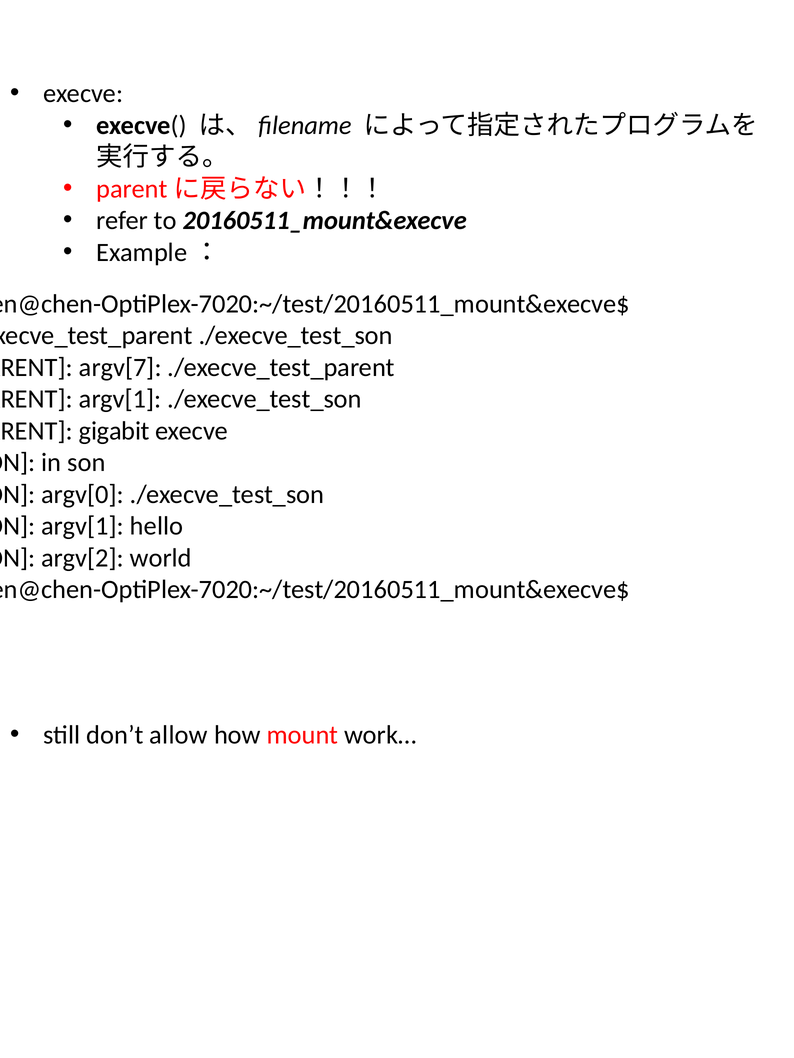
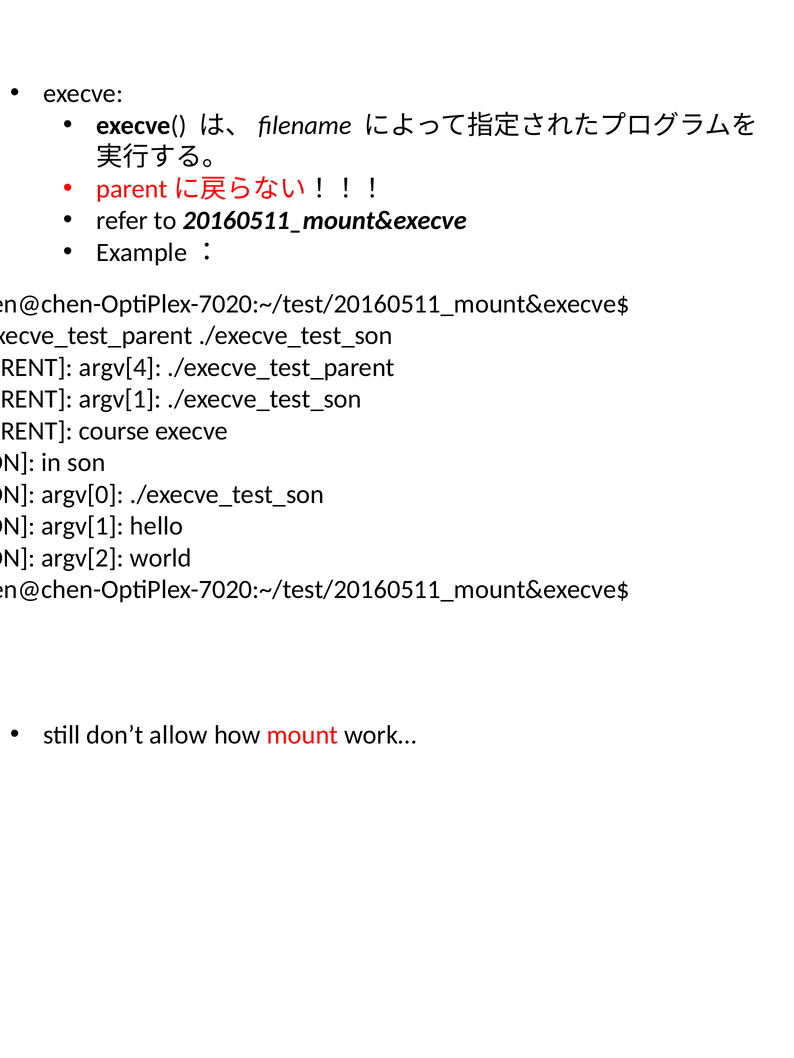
argv[7: argv[7 -> argv[4 (120, 368)
gigabit: gigabit -> course (114, 431)
